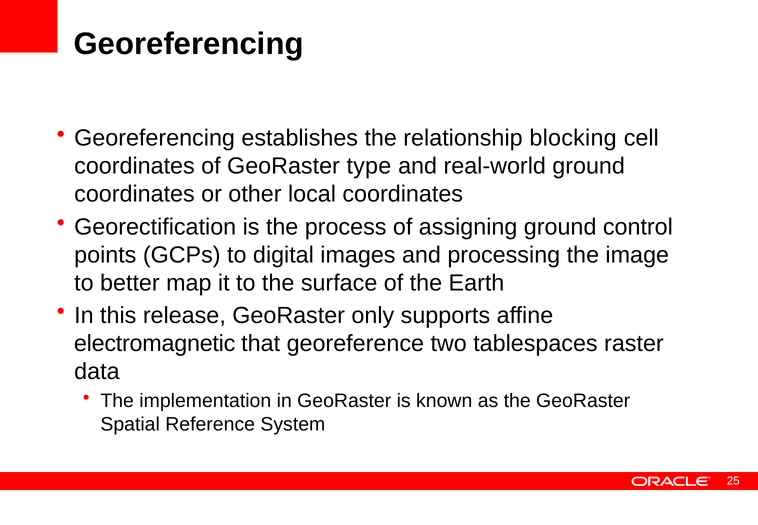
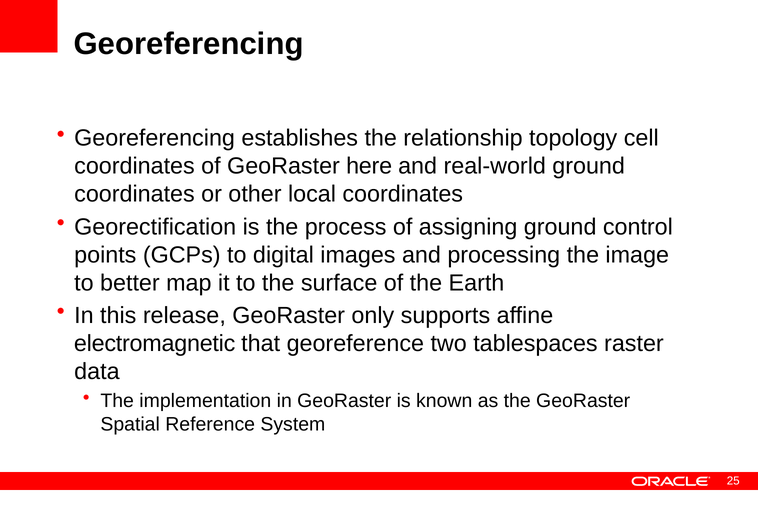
blocking: blocking -> topology (573, 138)
type: type -> here (369, 166)
